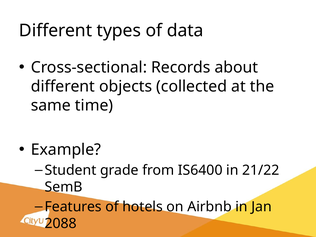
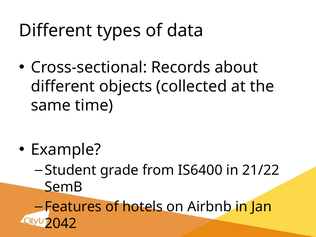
2088: 2088 -> 2042 (61, 224)
